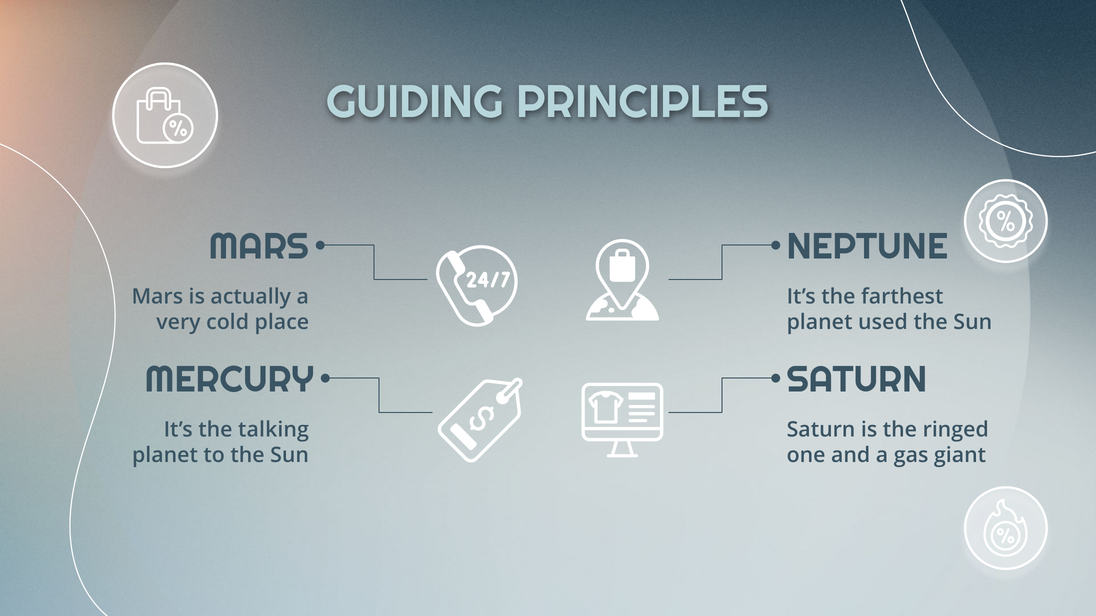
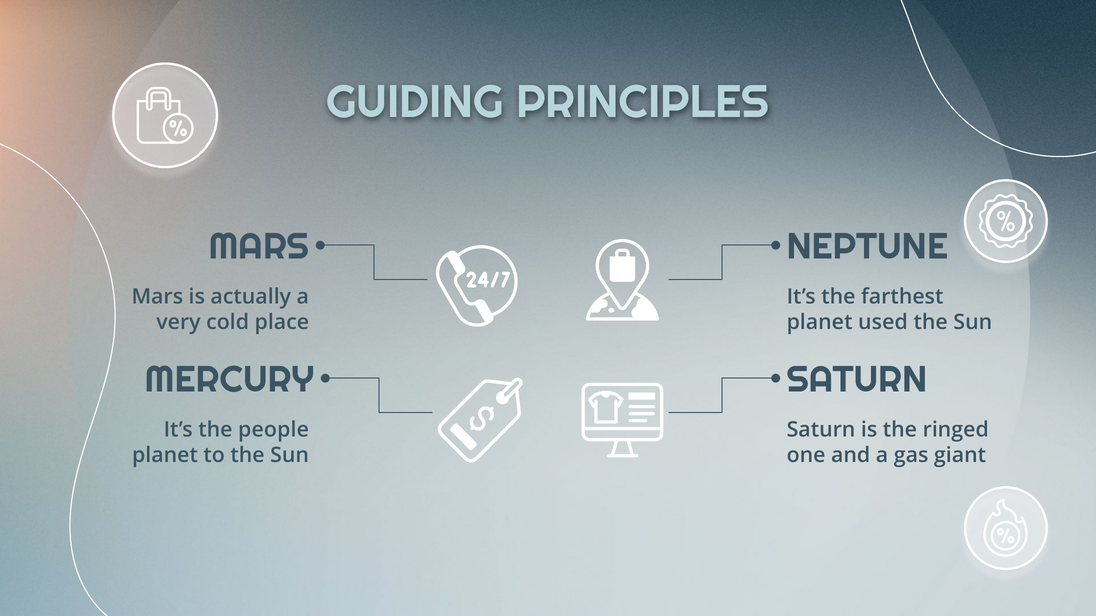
talking: talking -> people (274, 430)
